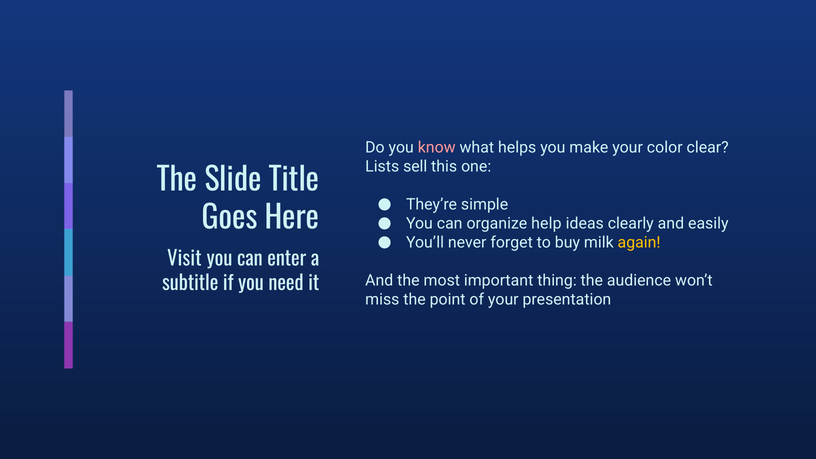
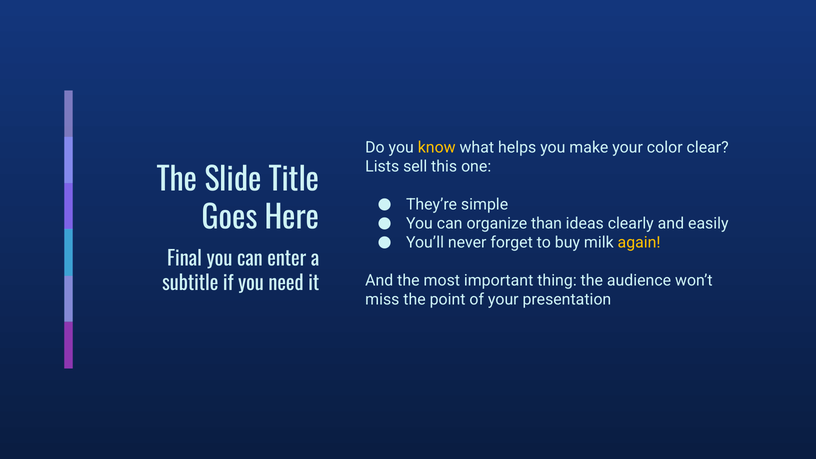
know colour: pink -> yellow (437, 147)
help: help -> than (547, 224)
Visit: Visit -> Final (184, 259)
